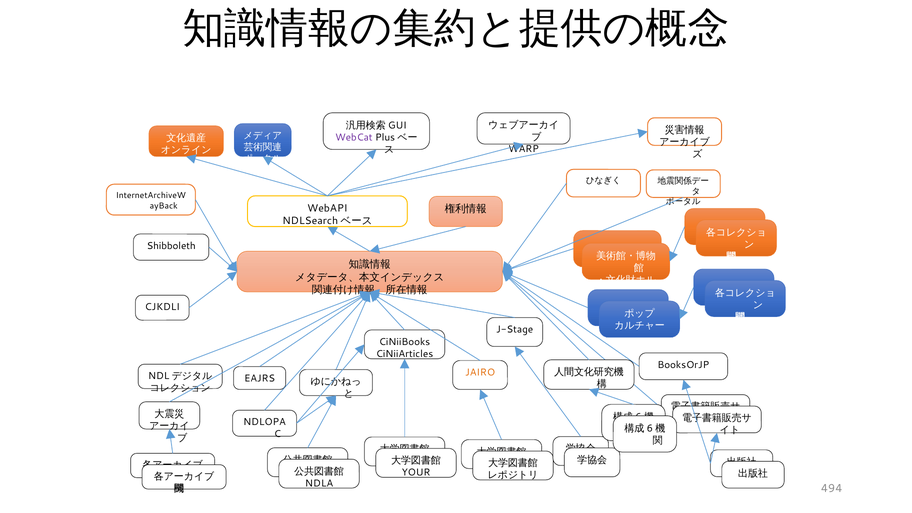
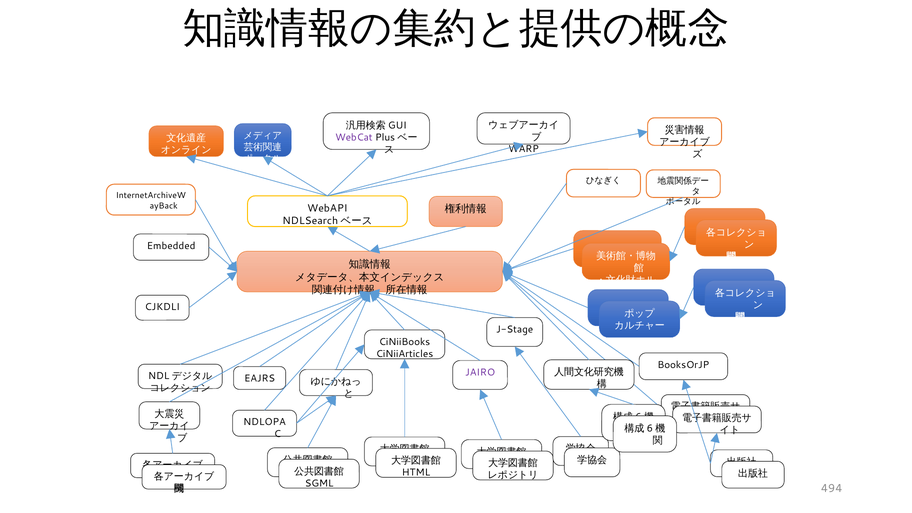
Shibboleth: Shibboleth -> Embedded (171, 246)
JAIRO colour: orange -> purple (480, 373)
YOUR: YOUR -> HTML (416, 472)
NDLA: NDLA -> SGML (319, 483)
